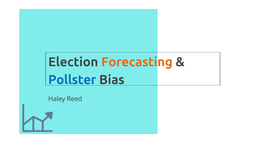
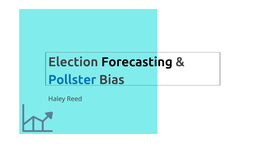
Forecasting colour: orange -> black (137, 62)
